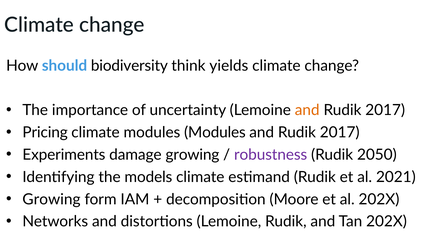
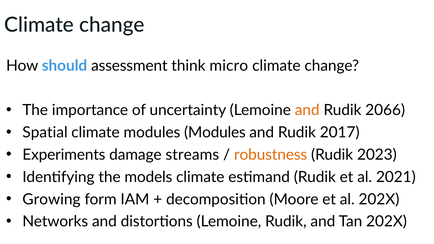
biodiversity: biodiversity -> assessment (129, 66)
yields: yields -> micro (229, 66)
2017: 2017 -> 2066 (385, 110)
Pricing: Pricing -> Spatial (45, 133)
damage growing: growing -> streams (192, 155)
robustness colour: purple -> orange (271, 155)
2050: 2050 -> 2023 (377, 155)
